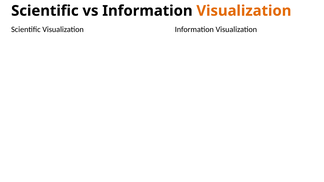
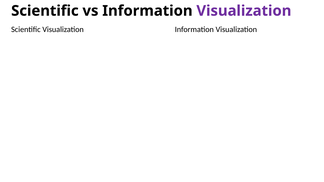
Visualization colour: orange -> purple (244, 11)
